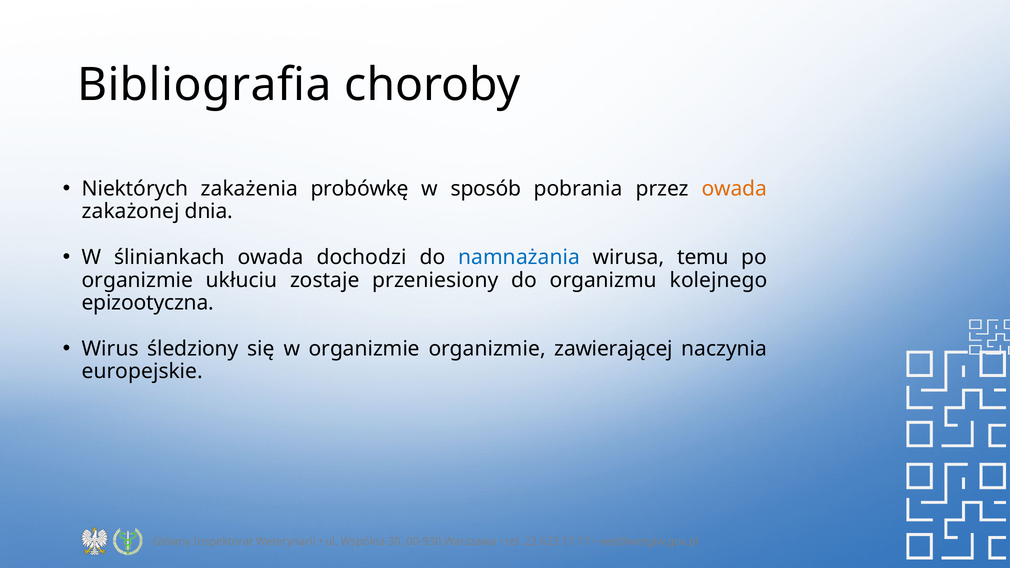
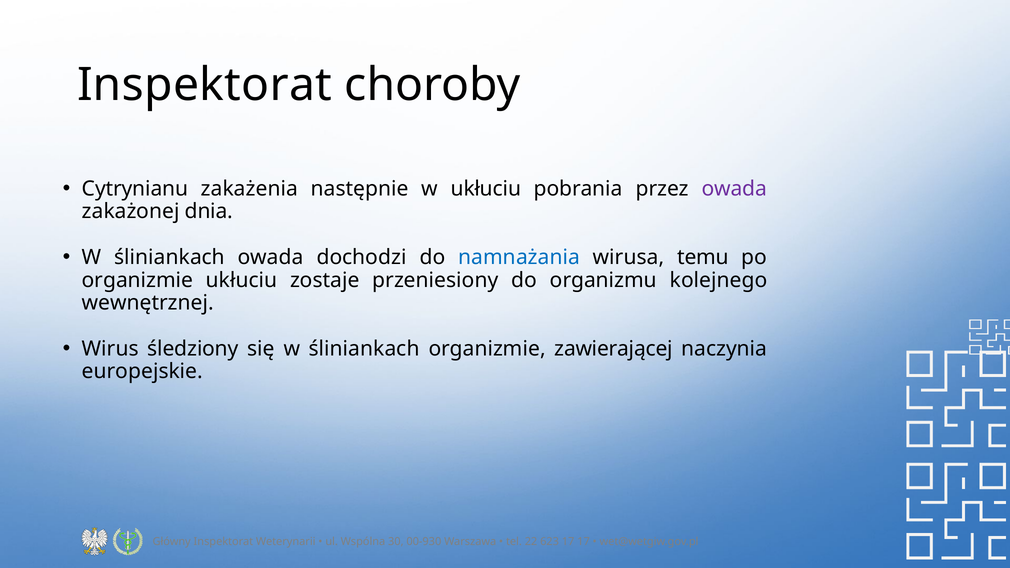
Bibliografia: Bibliografia -> Inspektorat (204, 85)
Niektórych: Niektórych -> Cytrynianu (135, 189)
probówkę: probówkę -> następnie (360, 189)
w sposób: sposób -> ukłuciu (486, 189)
owada colour: orange -> purple (734, 189)
epizootyczna: epizootyczna -> wewnętrznej (148, 303)
się w organizmie: organizmie -> śliniankach (364, 349)
